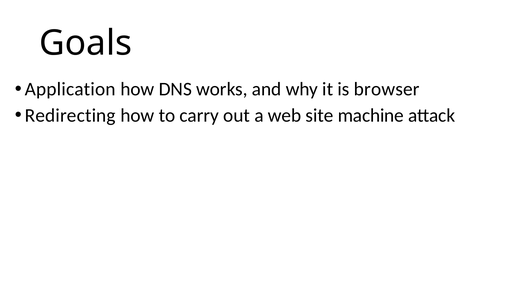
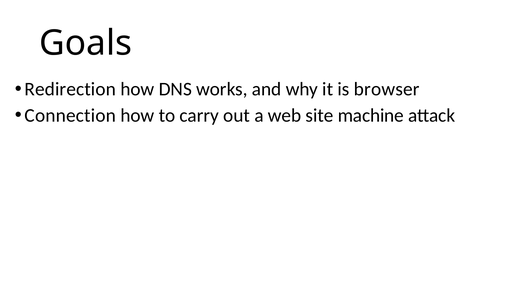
Application: Application -> Redirection (70, 89)
Redirecting: Redirecting -> Connection (70, 115)
